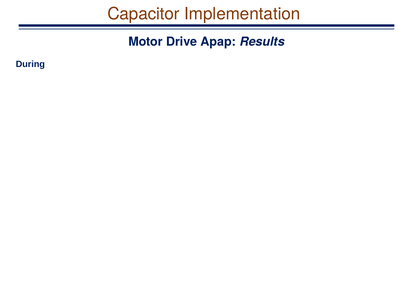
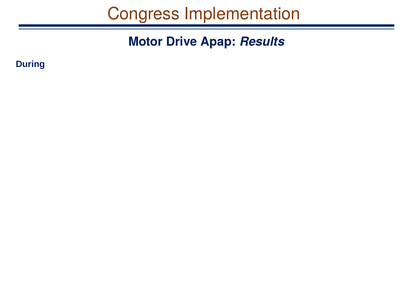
Capacitor: Capacitor -> Congress (143, 14)
